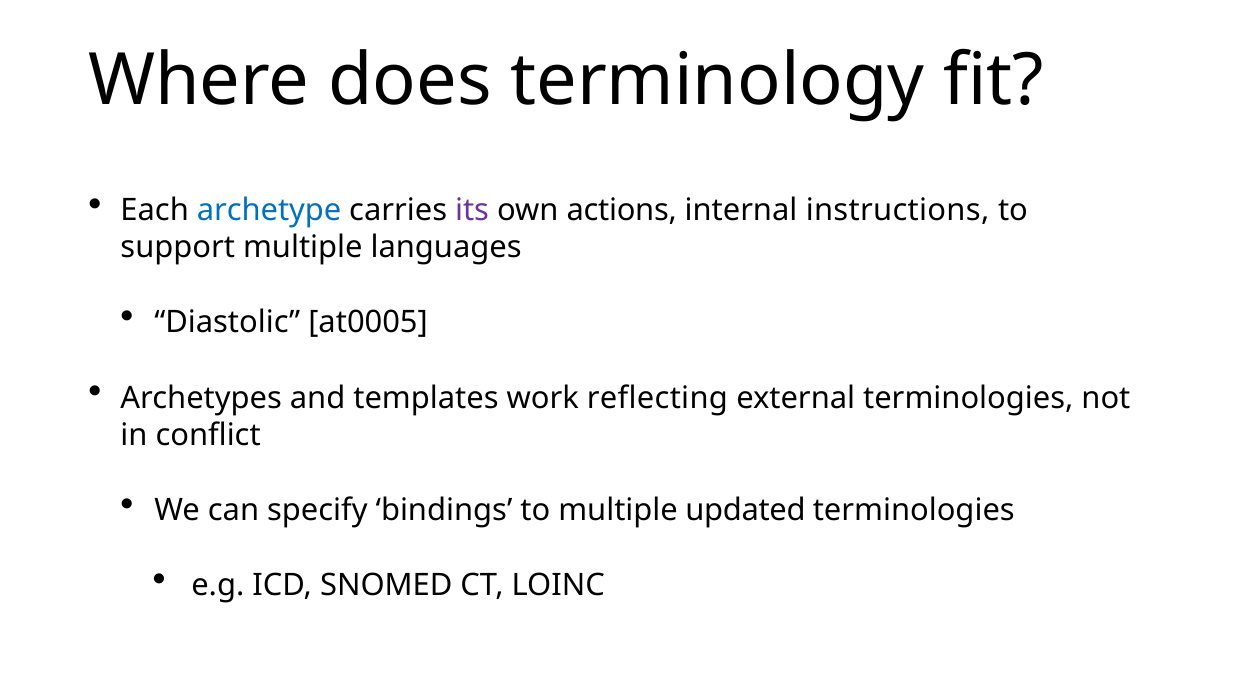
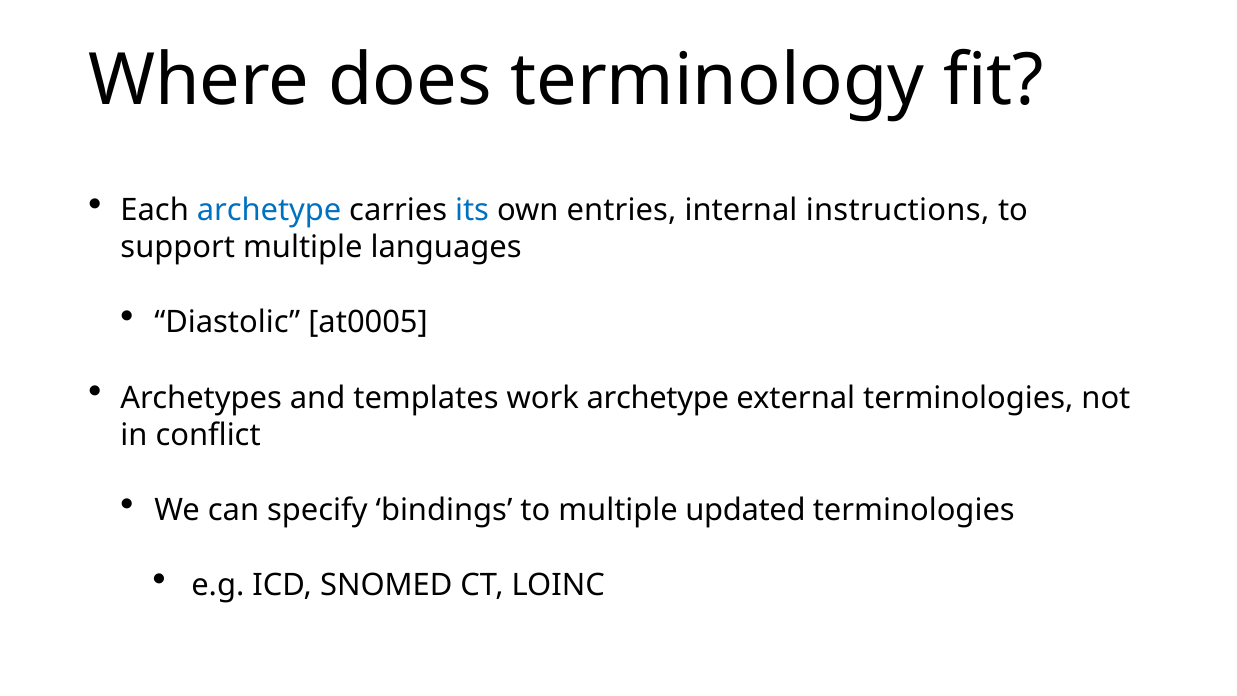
its colour: purple -> blue (472, 210)
actions: actions -> entries (622, 210)
work reflecting: reflecting -> archetype (658, 398)
